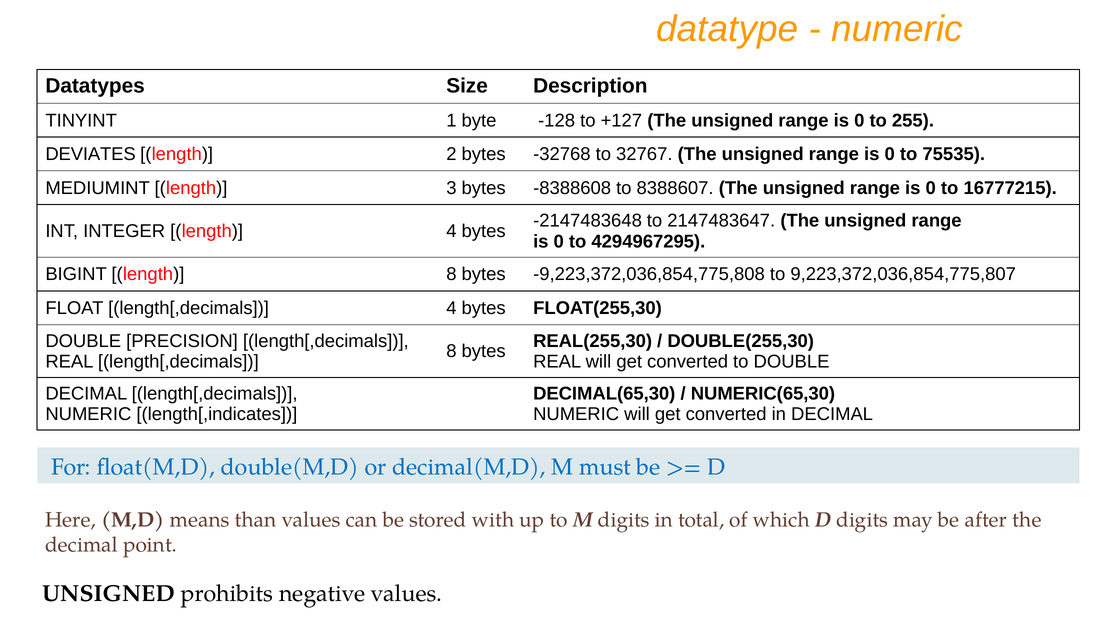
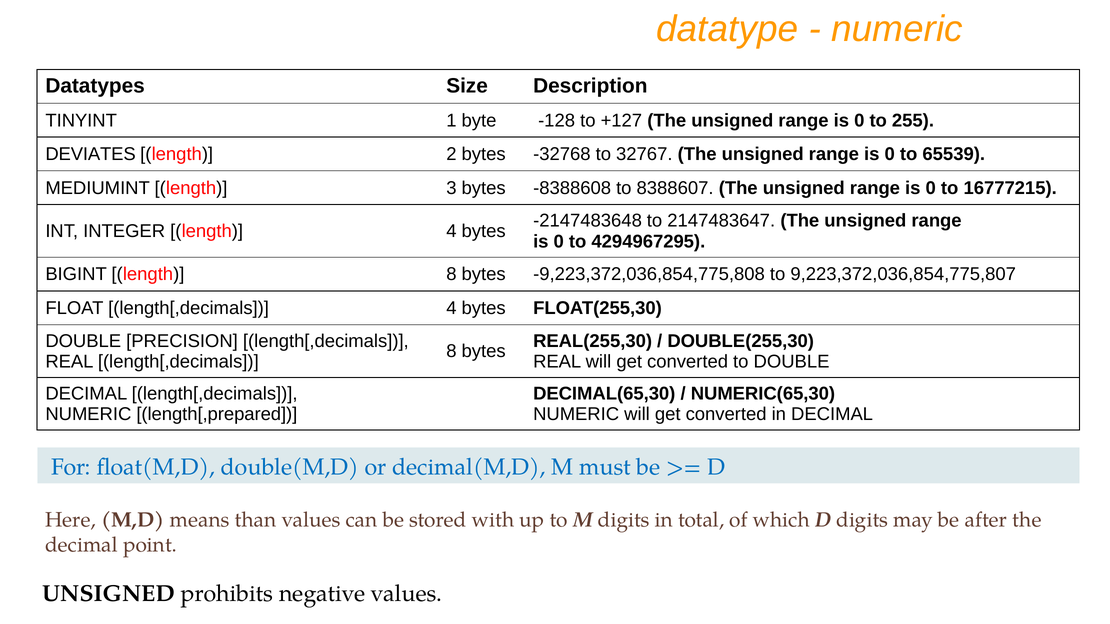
75535: 75535 -> 65539 (954, 154)
length[,indicates: length[,indicates -> length[,prepared (217, 415)
